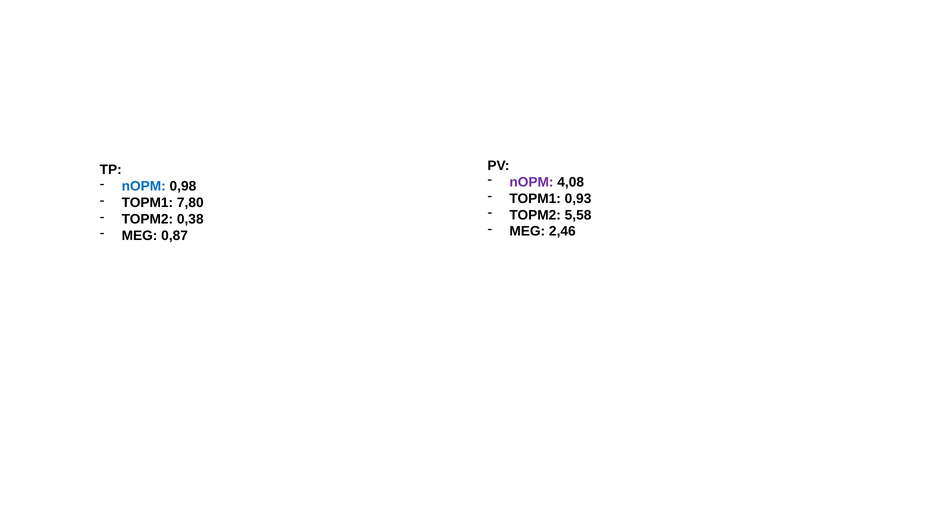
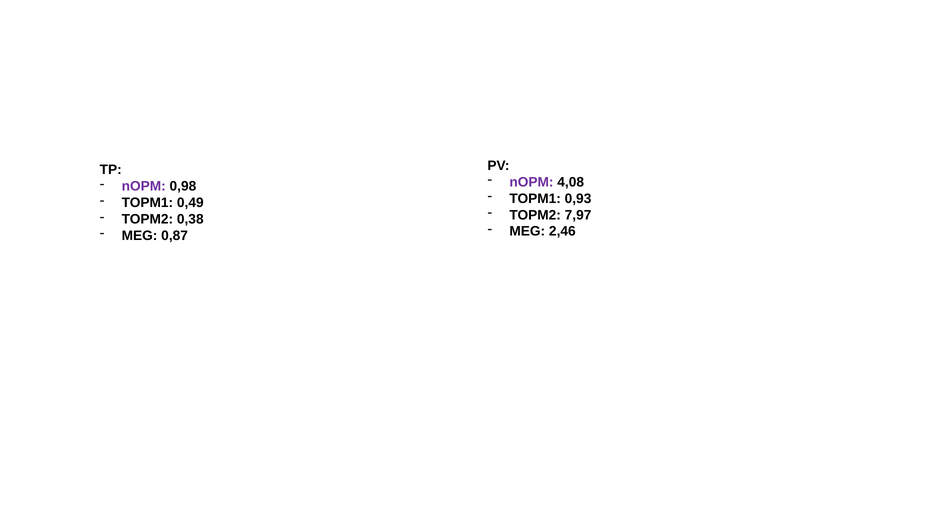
nOPM colour: blue -> purple (144, 186)
7,80: 7,80 -> 0,49 (190, 203)
5,58: 5,58 -> 7,97 (578, 215)
